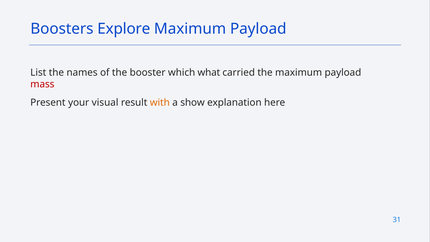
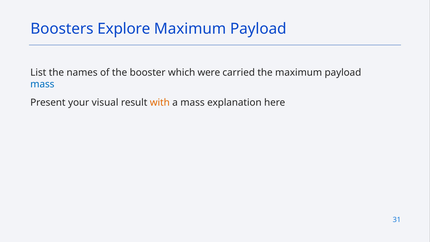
what: what -> were (209, 73)
mass colour: red -> blue (42, 84)
a show: show -> mass (192, 102)
